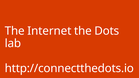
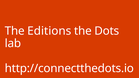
Internet: Internet -> Editions (49, 31)
